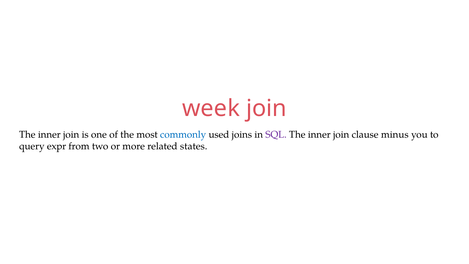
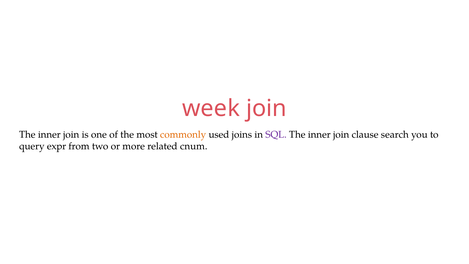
commonly colour: blue -> orange (183, 135)
minus: minus -> search (395, 135)
states: states -> cnum (194, 146)
